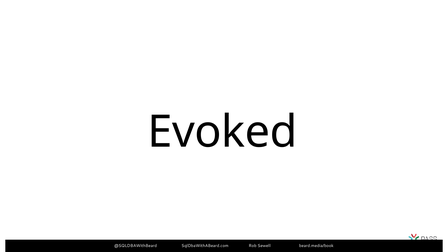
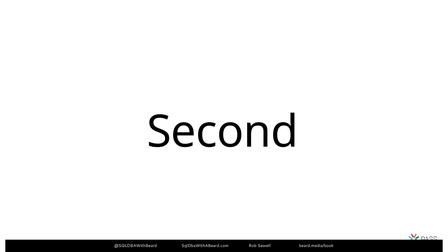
Evoked: Evoked -> Second (223, 132)
